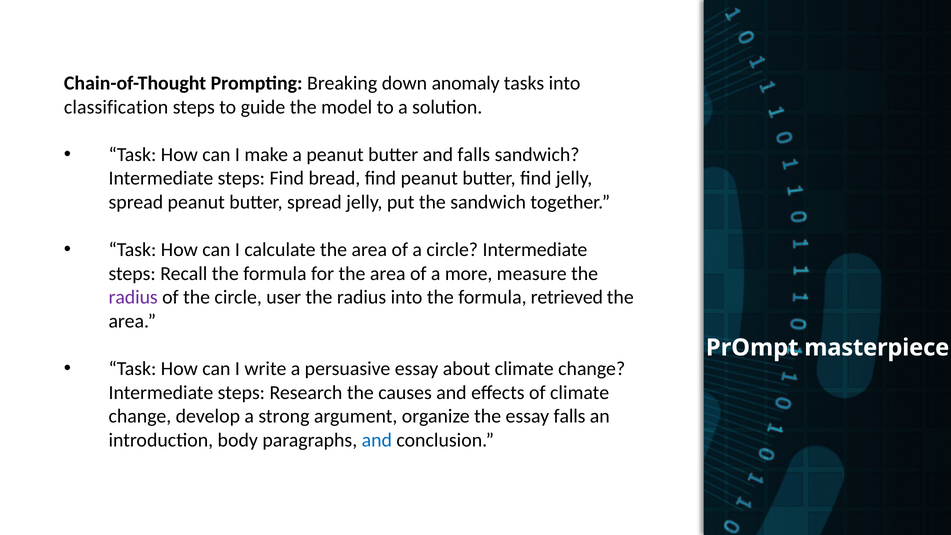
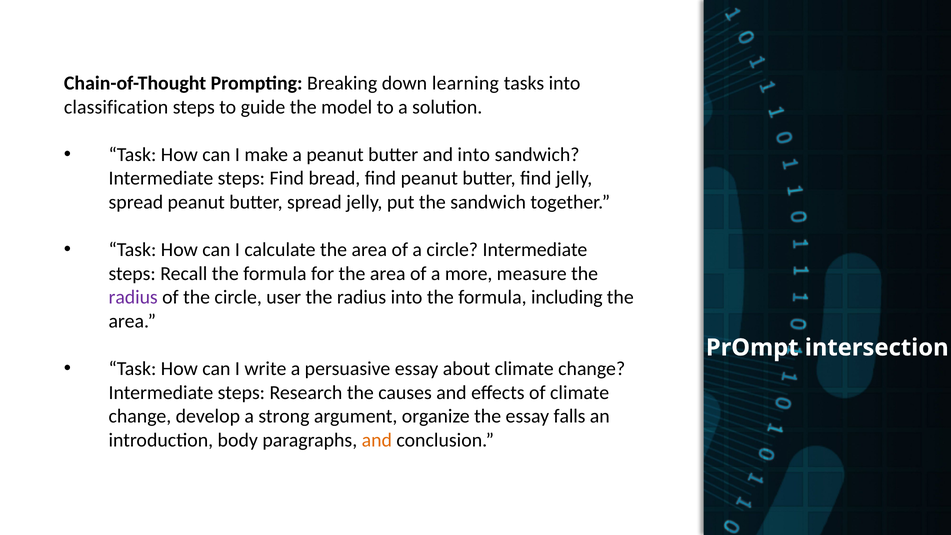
anomaly: anomaly -> learning (465, 83)
and falls: falls -> into (474, 155)
retrieved: retrieved -> including (567, 297)
masterpiece: masterpiece -> intersection (877, 348)
and colour: blue -> orange (377, 440)
